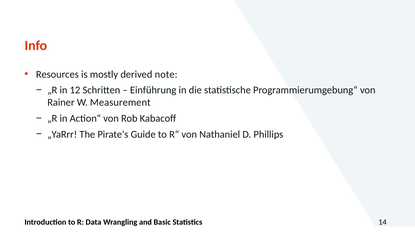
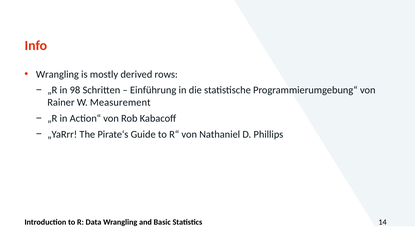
Resources: Resources -> Wrangling (57, 74)
note: note -> rows (166, 74)
12: 12 -> 98 (75, 90)
